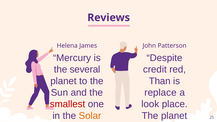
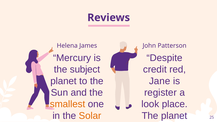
several: several -> subject (85, 69)
Than: Than -> Jane (160, 81)
replace: replace -> register (160, 93)
smallest colour: red -> orange (68, 104)
